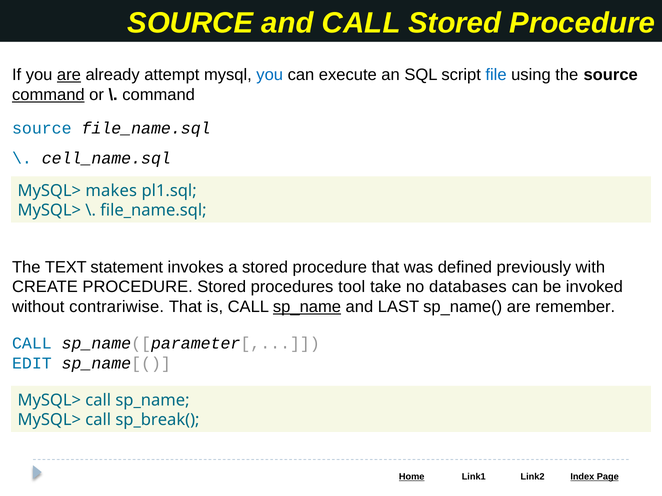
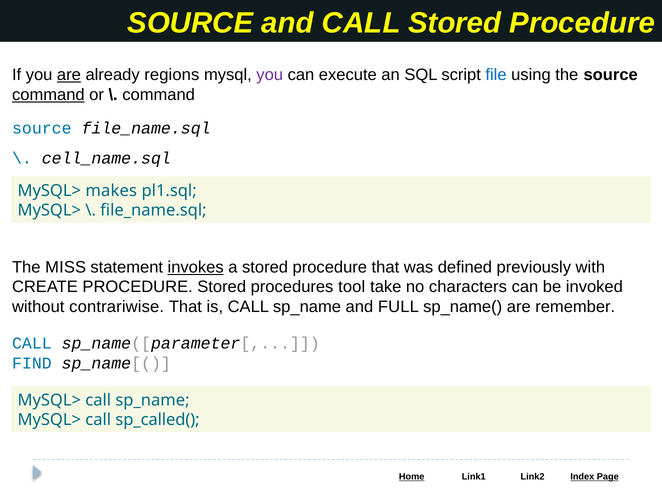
attempt: attempt -> regions (172, 75)
you colour: blue -> purple (270, 75)
TEXT: TEXT -> MISS (66, 267)
invokes underline: none -> present (196, 267)
databases: databases -> characters (468, 287)
sp_name underline: present -> none (307, 307)
LAST: LAST -> FULL (398, 307)
EDIT: EDIT -> FIND (32, 364)
sp_break(: sp_break( -> sp_called( (158, 420)
